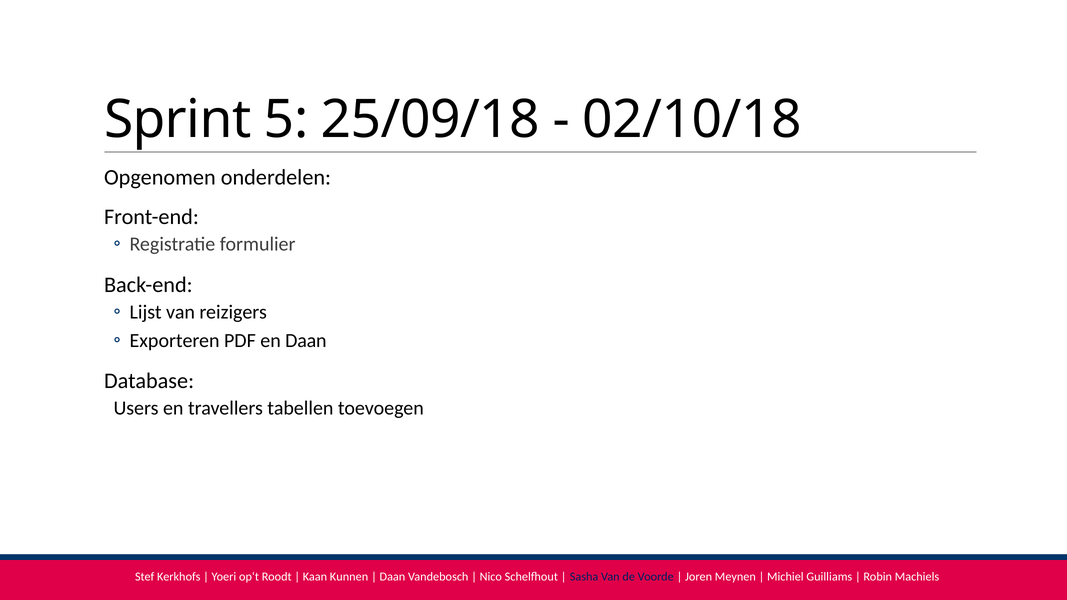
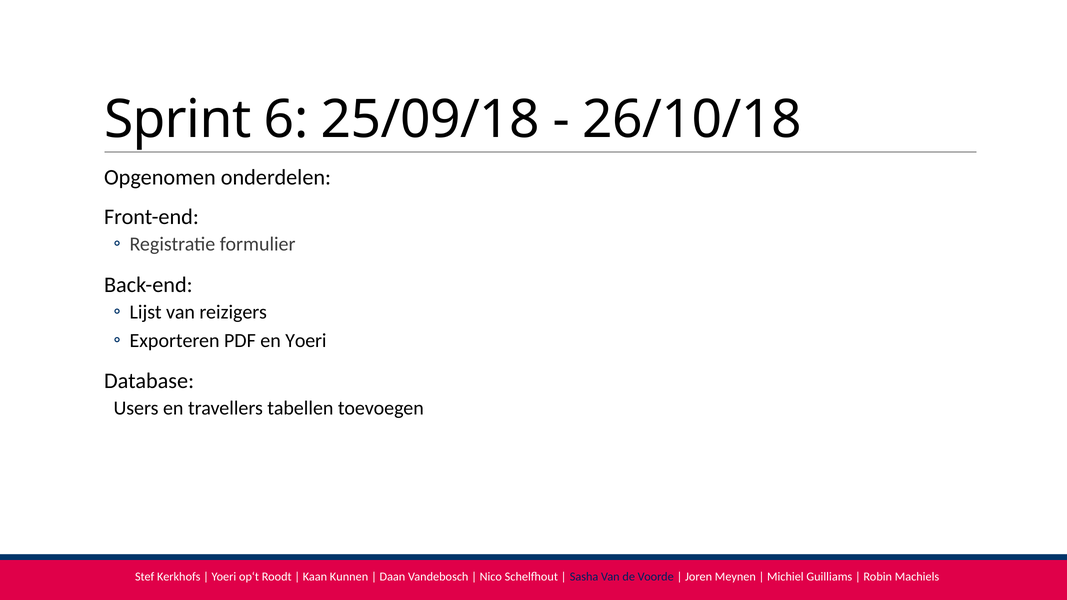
5: 5 -> 6 (286, 120)
02/10/18: 02/10/18 -> 26/10/18 (692, 120)
en Daan: Daan -> Yoeri (306, 341)
